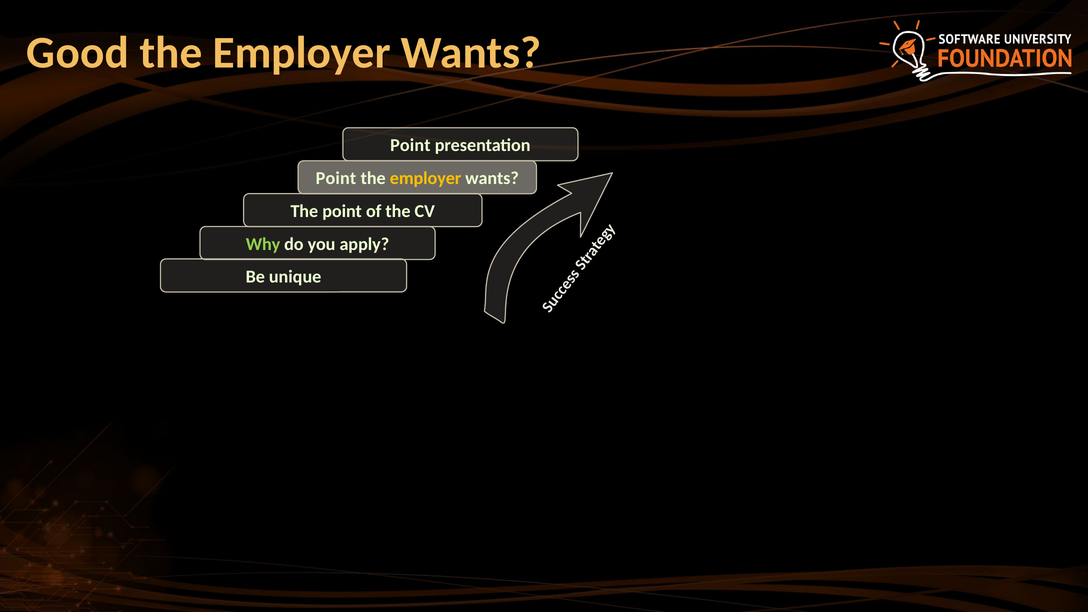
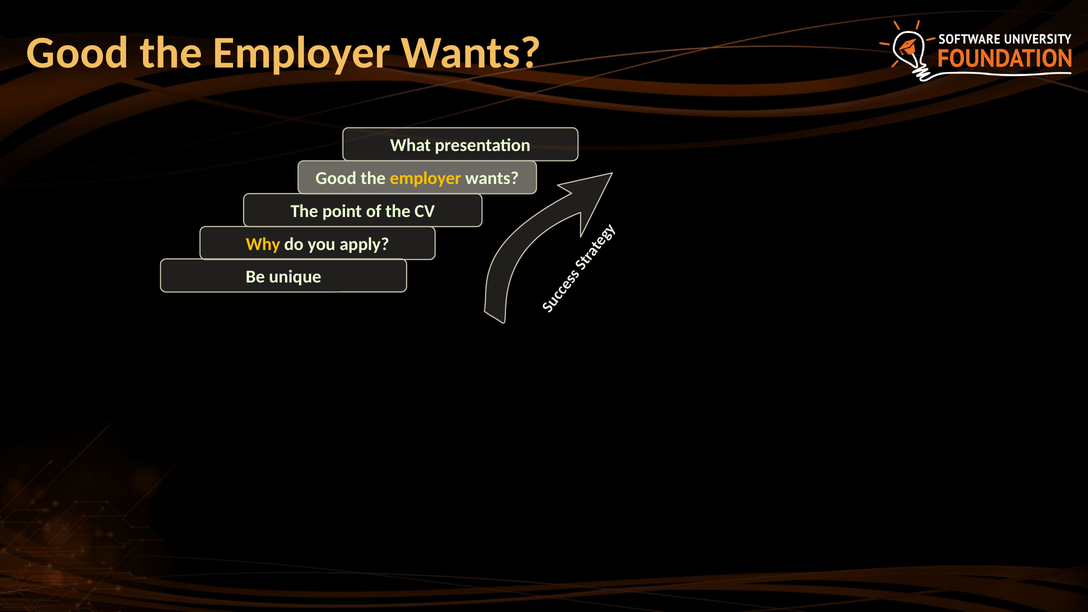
Point: Point -> What (411, 146)
Point: Point -> Good (336, 179)
Why colour: light green -> yellow (263, 244)
